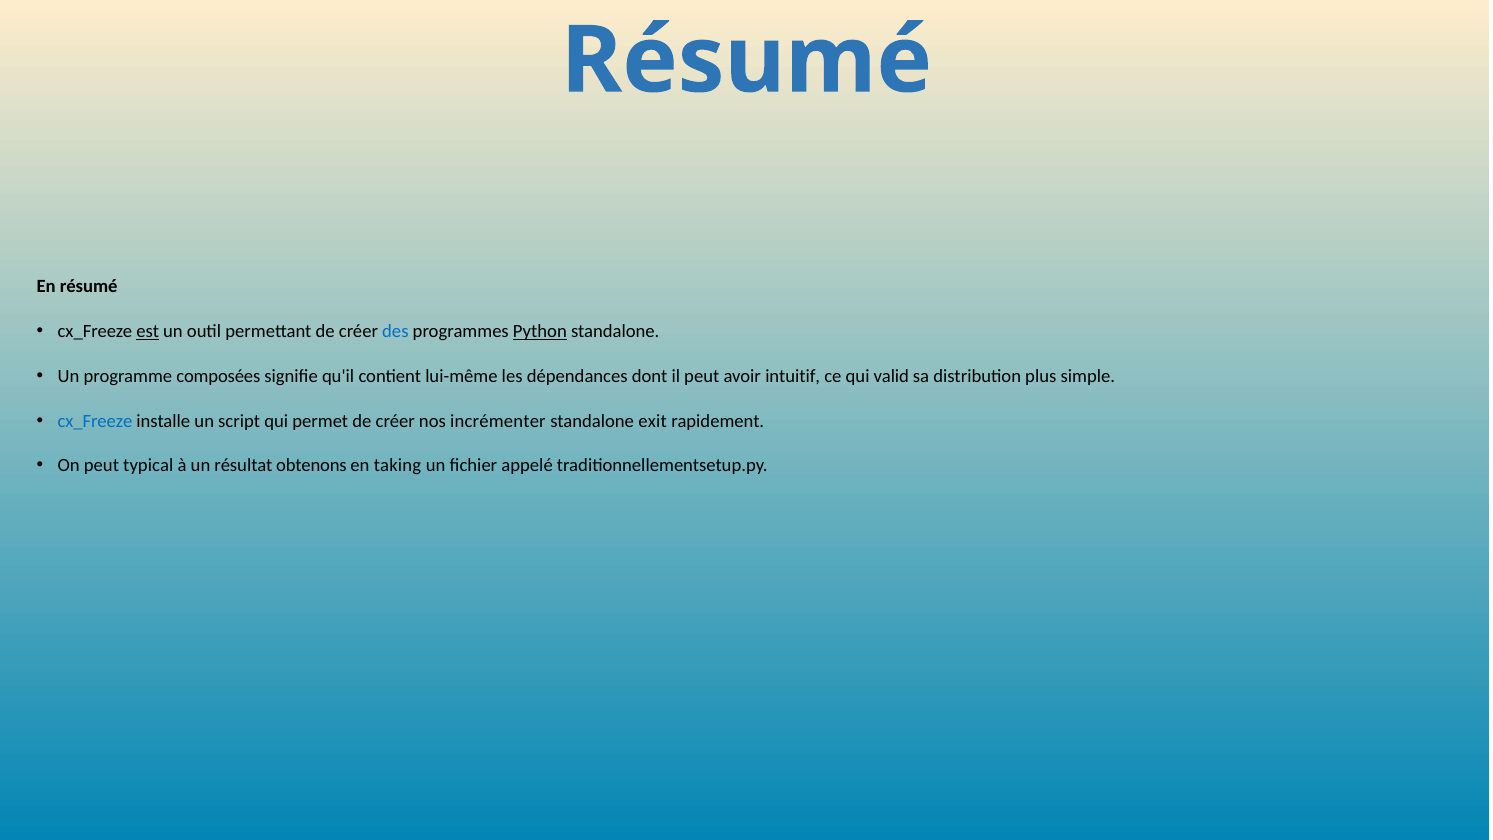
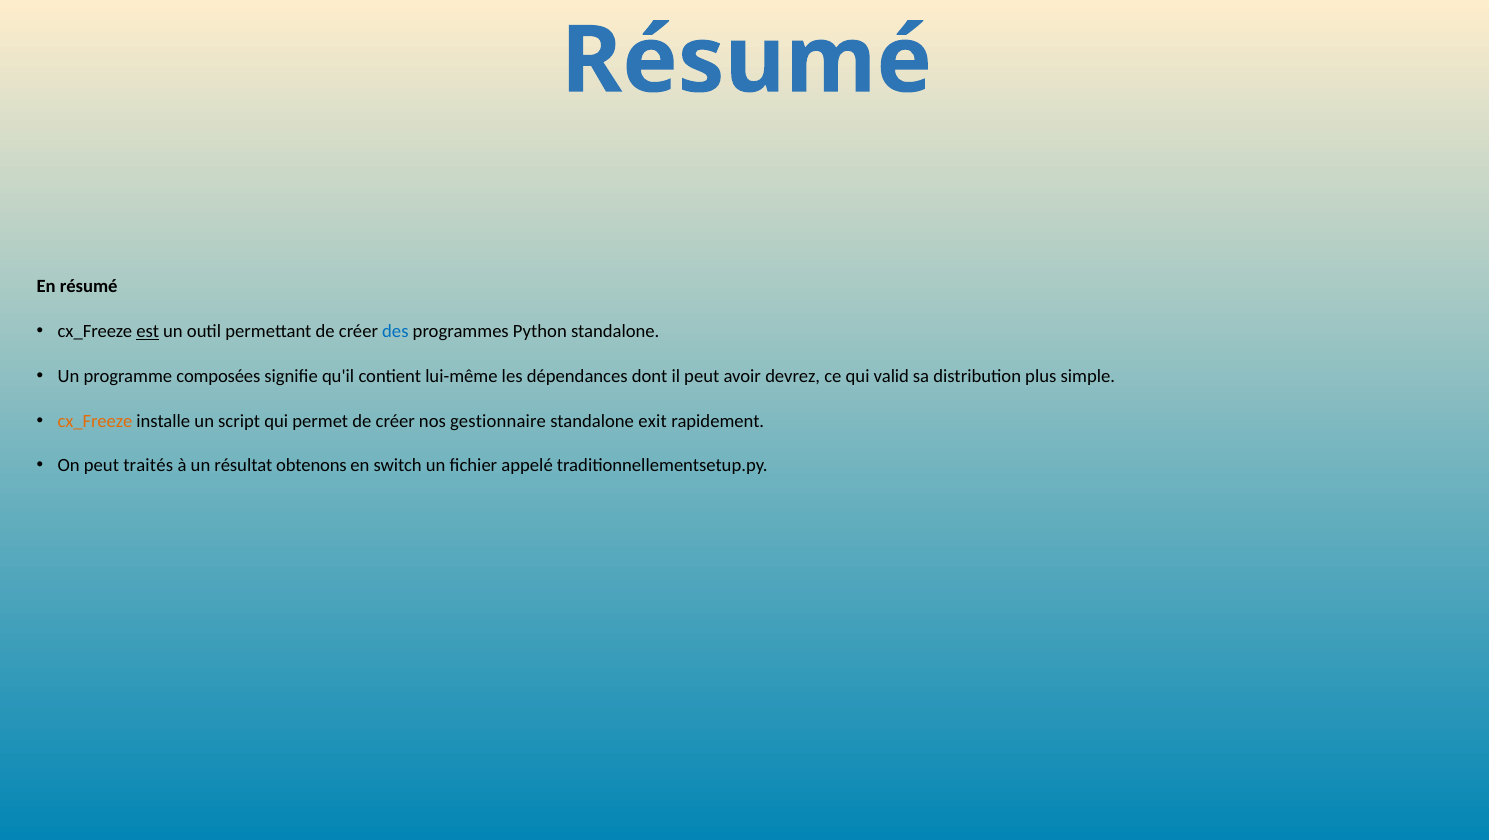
Python underline: present -> none (540, 331)
intuitif: intuitif -> devrez (793, 376)
cx_Freeze colour: blue -> orange (95, 421)
incrémenter: incrémenter -> gestionnaire (498, 421)
typical: typical -> traités (148, 466)
taking: taking -> switch (398, 466)
